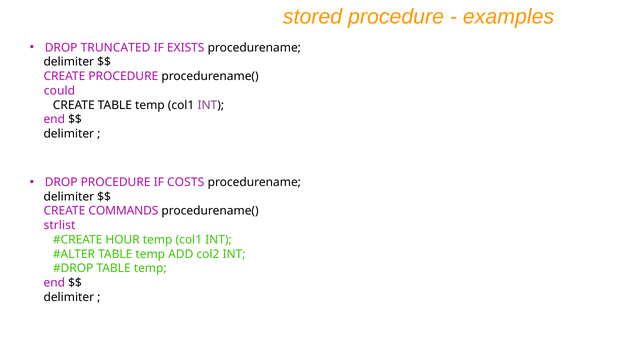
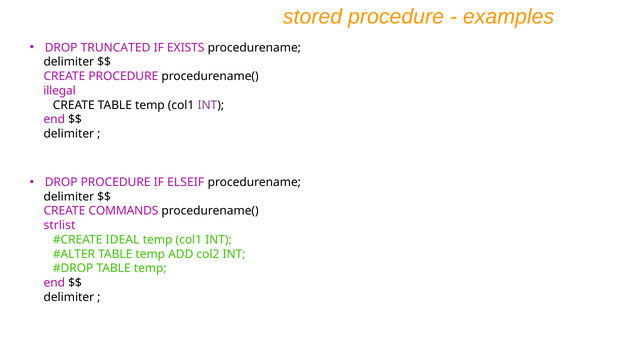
could: could -> illegal (60, 91)
COSTS: COSTS -> ELSEIF (186, 183)
HOUR: HOUR -> IDEAL (123, 240)
